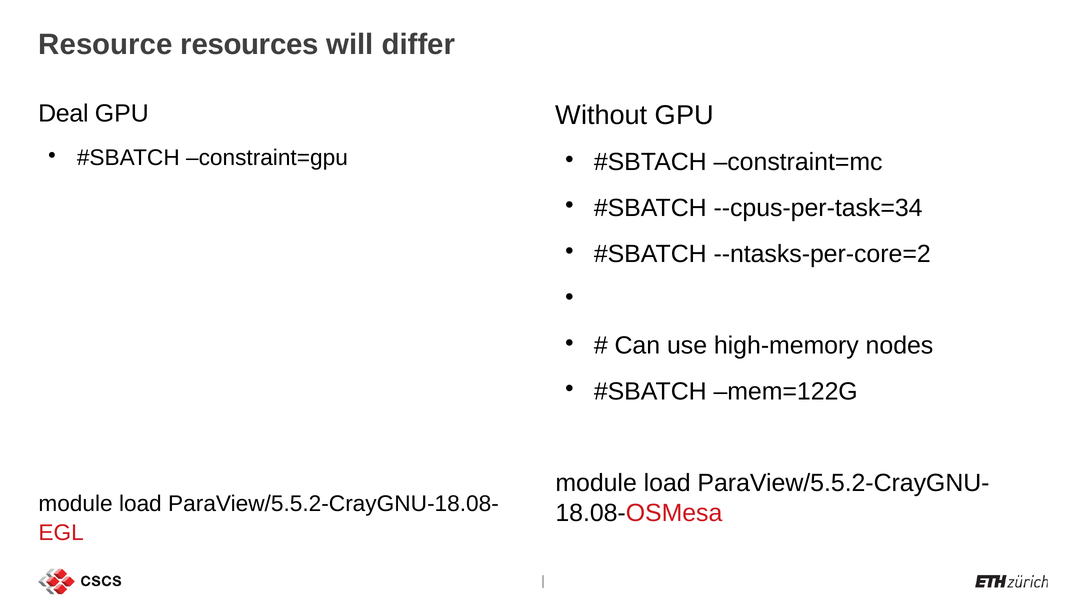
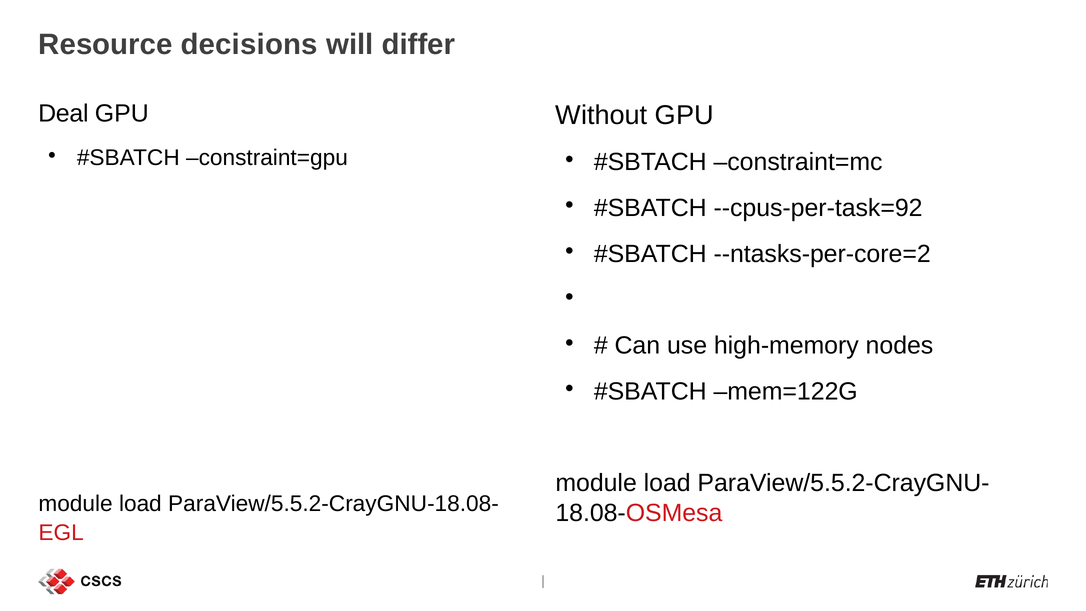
resources: resources -> decisions (249, 44)
--cpus-per-task=34: --cpus-per-task=34 -> --cpus-per-task=92 (818, 208)
